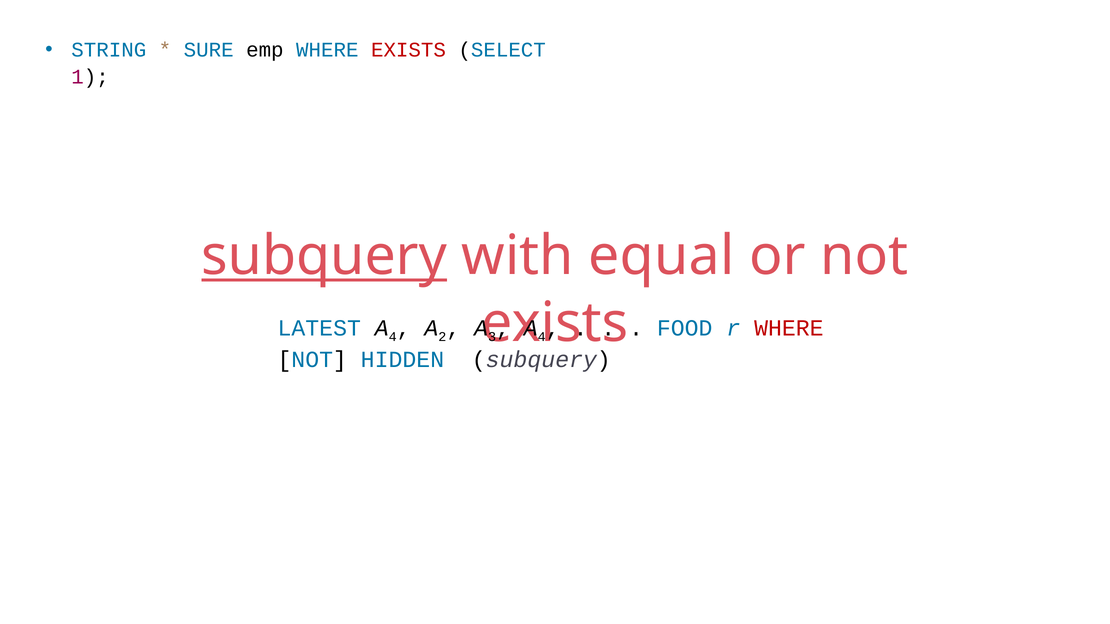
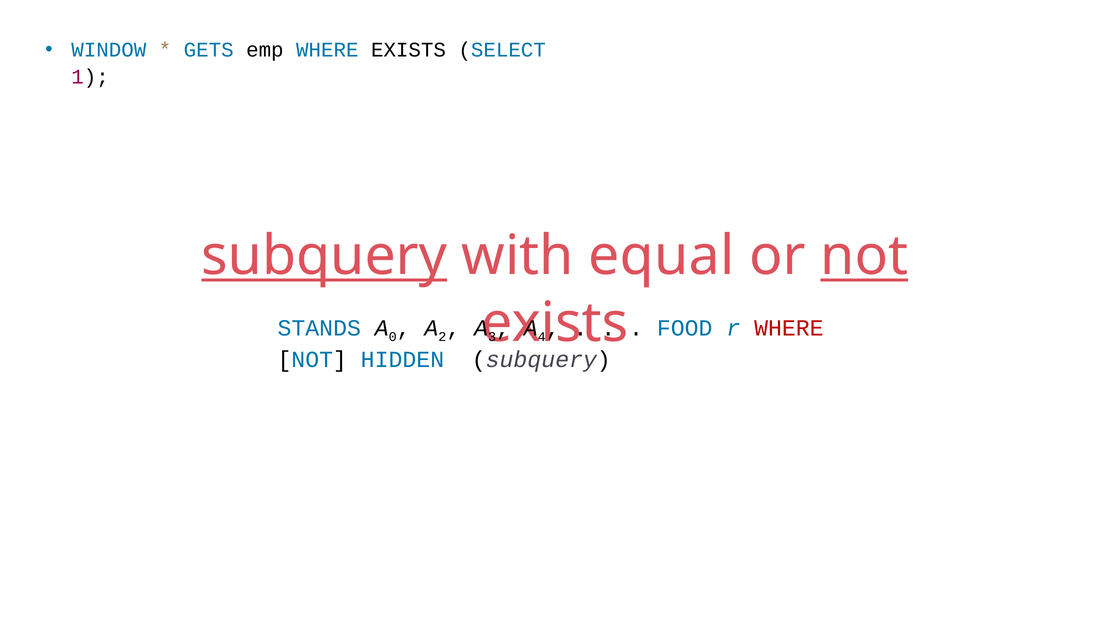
STRING: STRING -> WINDOW (109, 50)
SURE: SURE -> GETS (209, 50)
EXISTS colour: red -> black (408, 50)
not underline: none -> present (864, 256)
LATEST: LATEST -> STANDS (319, 328)
4: 4 -> 0 (393, 337)
